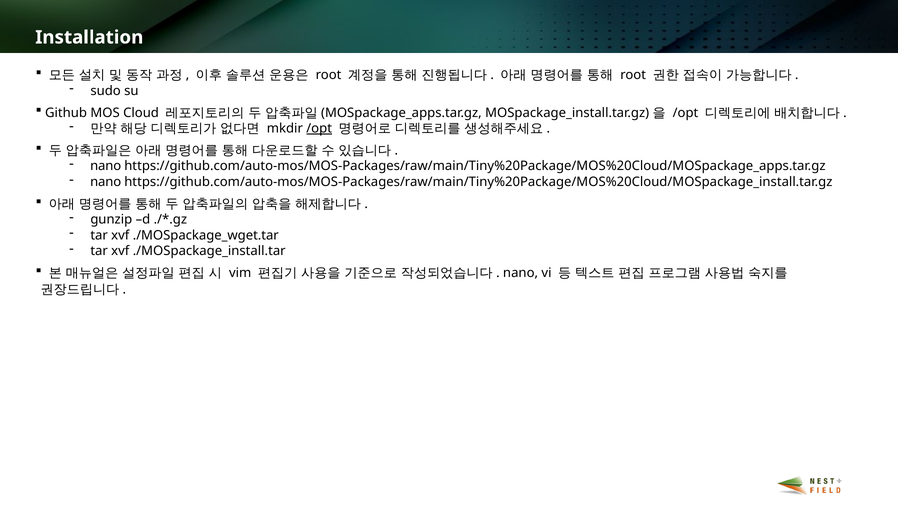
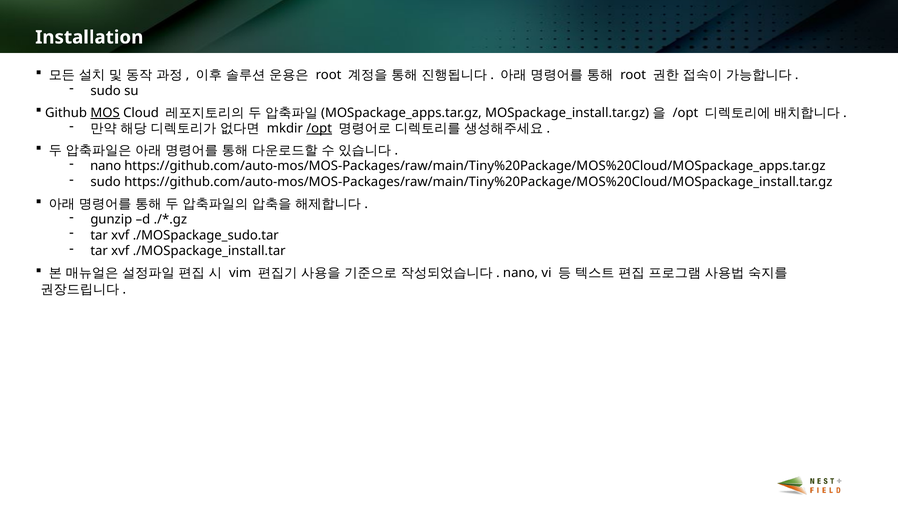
MOS underline: none -> present (105, 113)
nano: nano -> sudo (106, 182)
./MOSpackage_wget.tar: ./MOSpackage_wget.tar -> ./MOSpackage_sudo.tar (206, 235)
